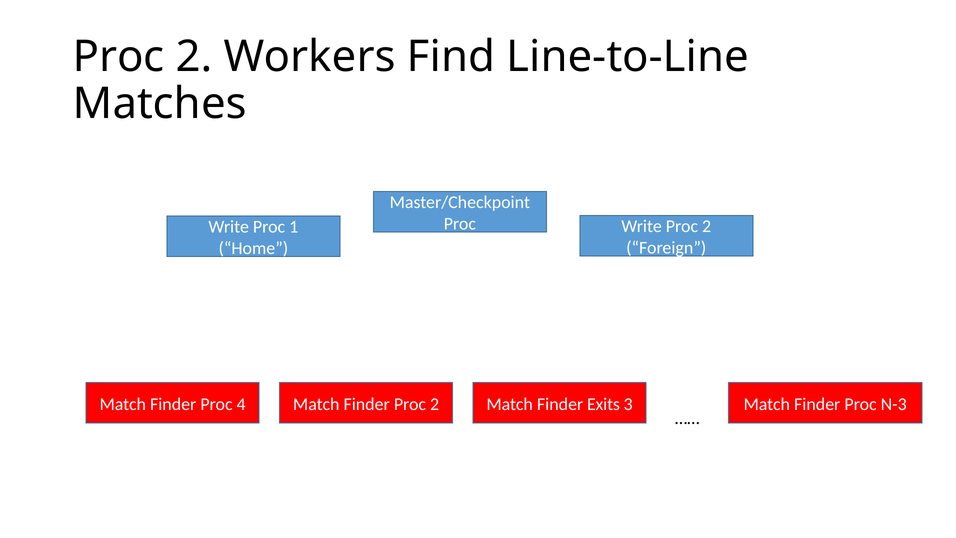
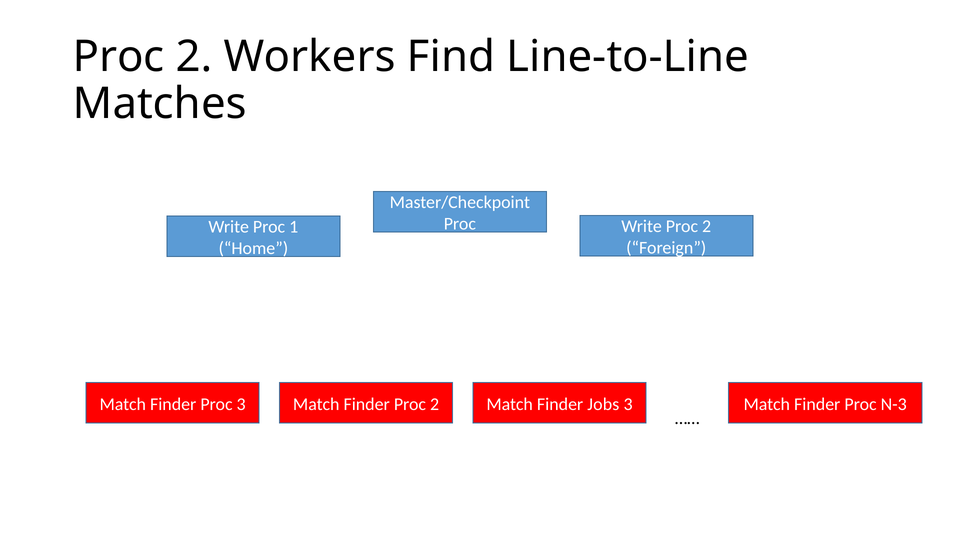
Proc 4: 4 -> 3 (241, 404)
Exits: Exits -> Jobs (603, 404)
